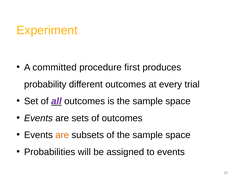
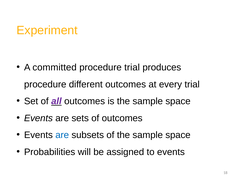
procedure first: first -> trial (132, 68)
probability: probability -> procedure (45, 85)
are colour: orange -> blue (62, 135)
